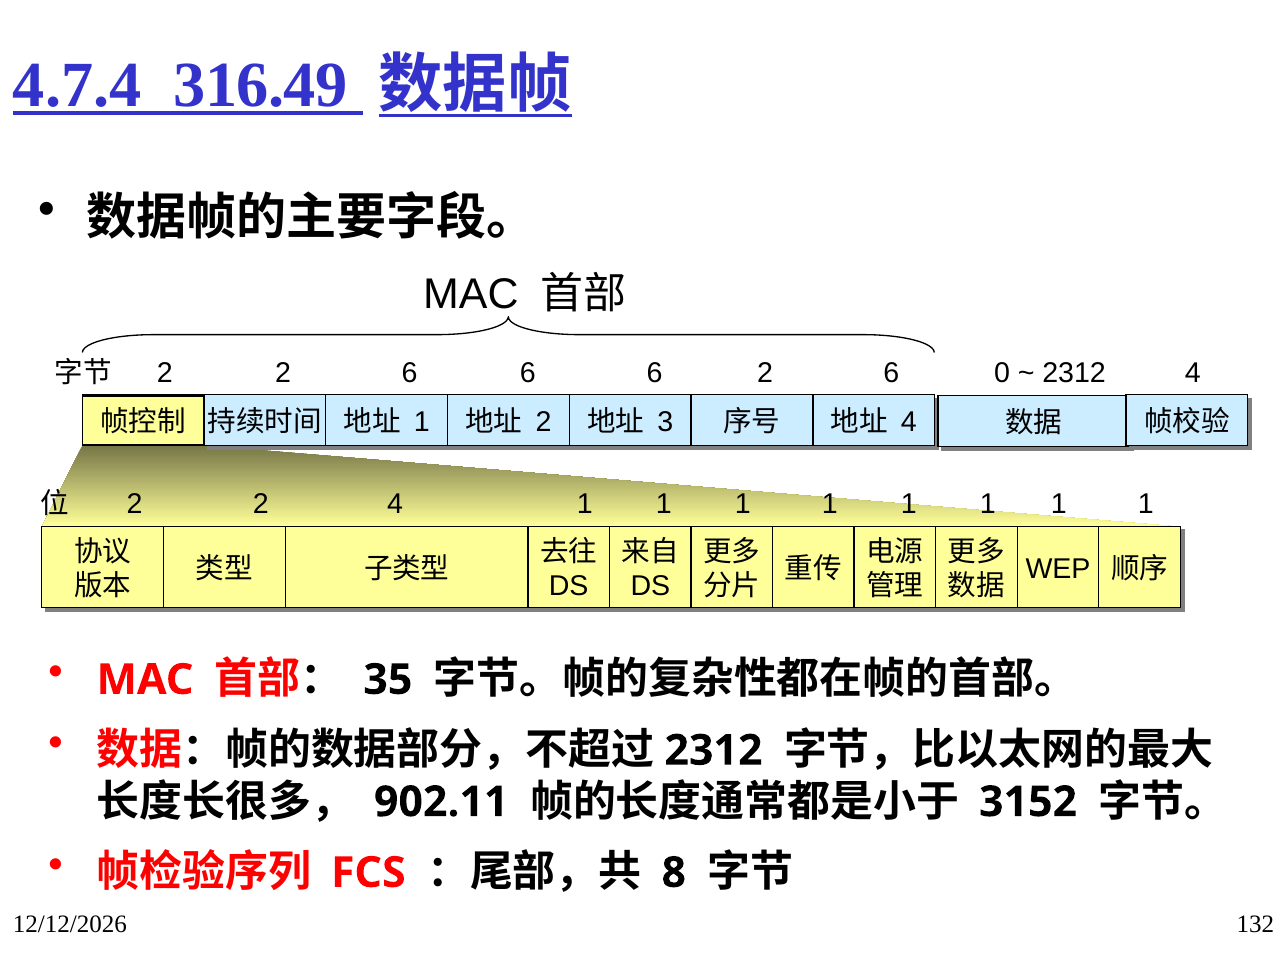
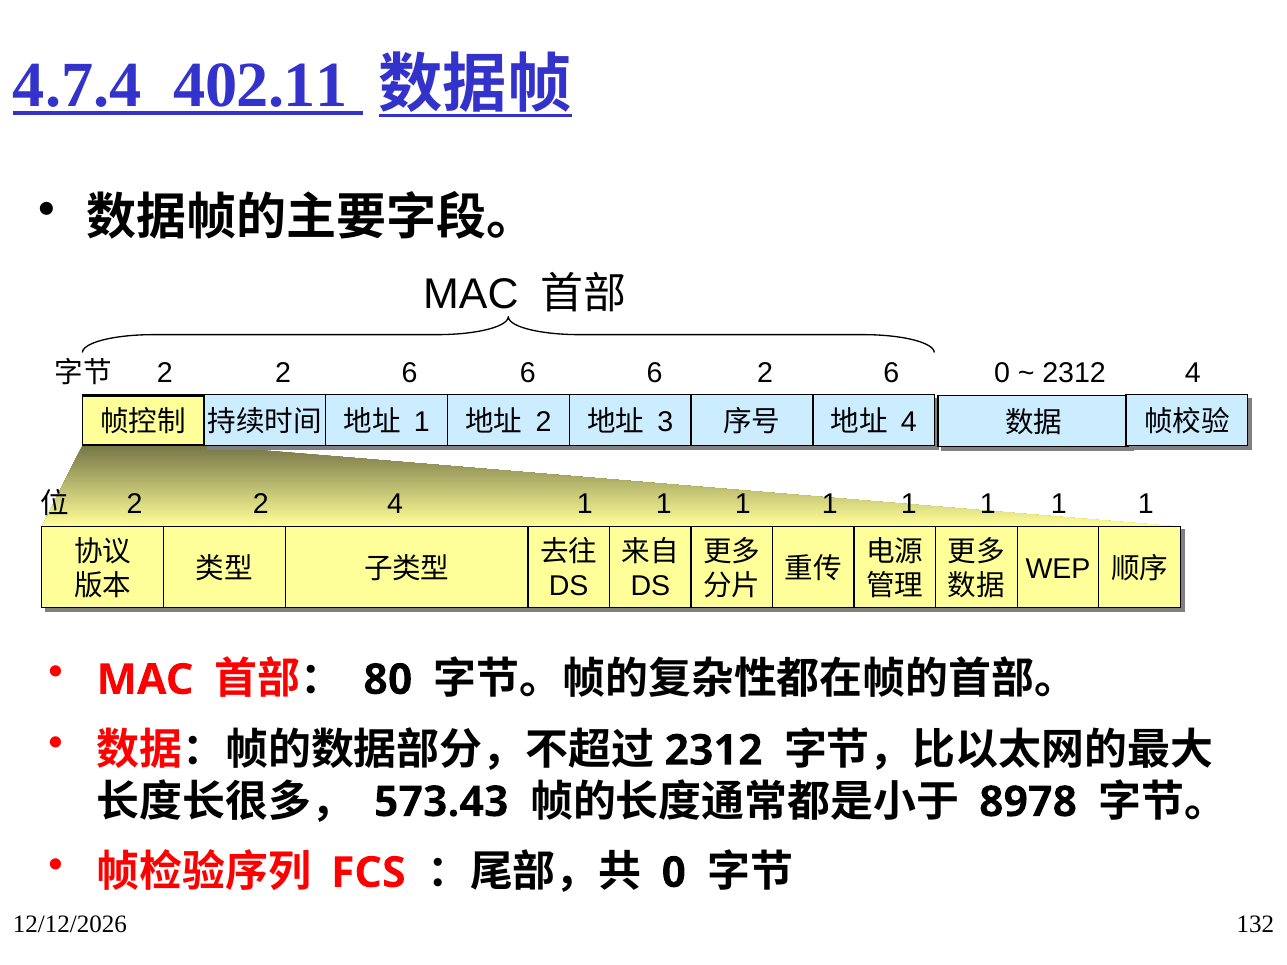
316.49: 316.49 -> 402.11 (261, 85)
35: 35 -> 80 (388, 680)
902.11: 902.11 -> 573.43 (441, 802)
3152: 3152 -> 8978 (1028, 802)
8: 8 -> 0 (674, 873)
